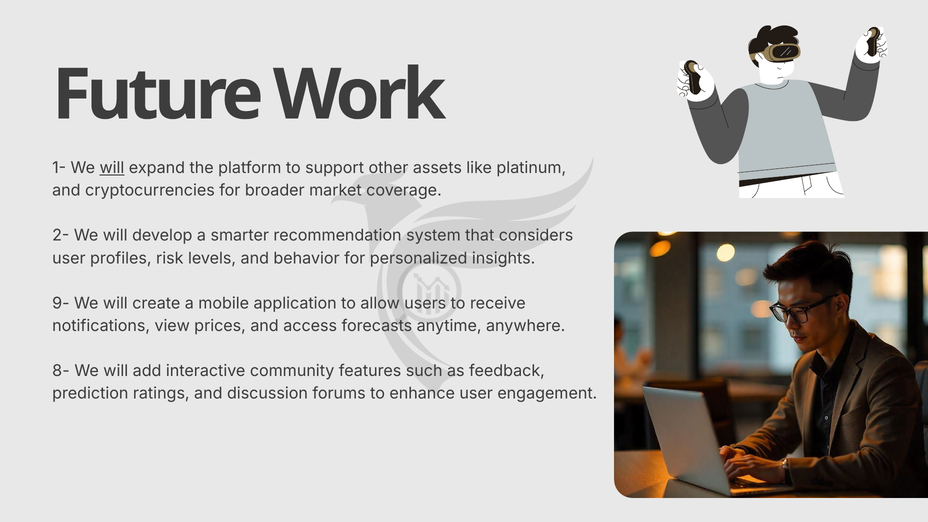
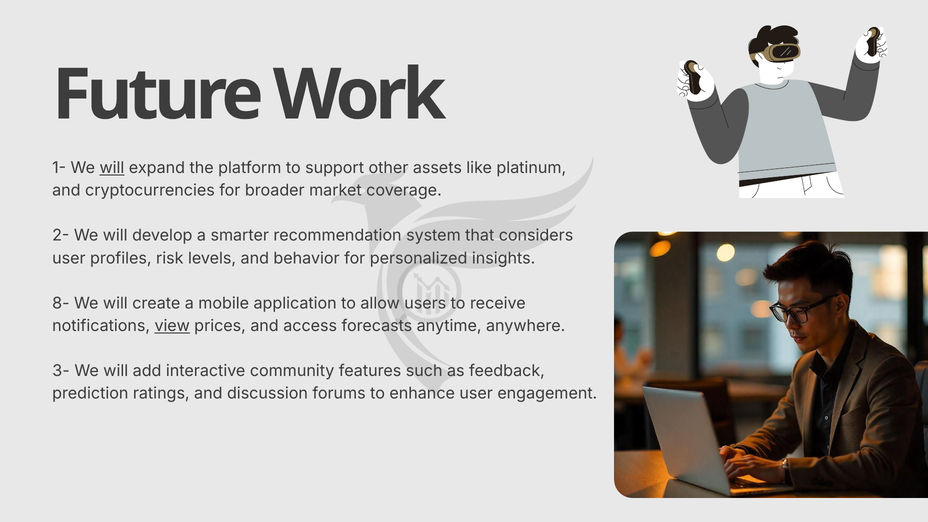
9-: 9- -> 8- (61, 303)
view underline: none -> present (172, 326)
8-: 8- -> 3- (61, 371)
